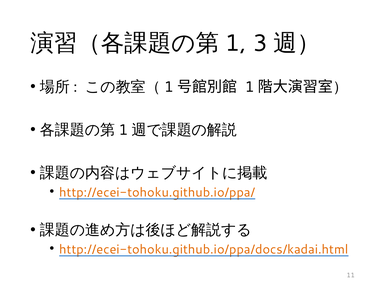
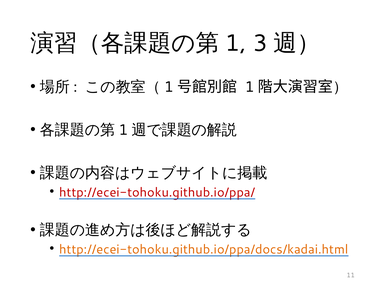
http://ecei-tohoku.github.io/ppa/ colour: orange -> red (157, 192)
